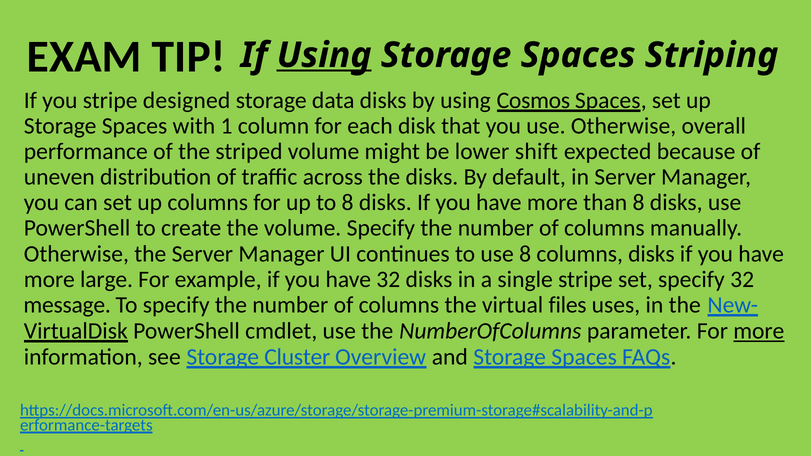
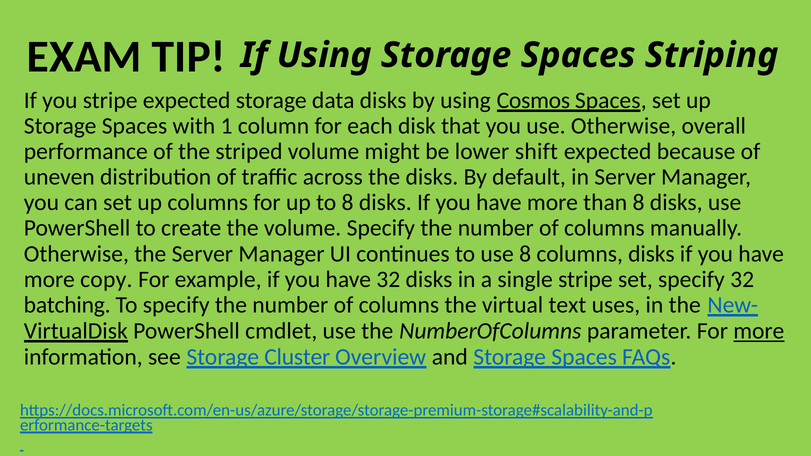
Using underline: present -> none (324, 55)
stripe designed: designed -> expected (187, 101)
large: large -> copy (106, 279)
message: message -> batching (67, 305)
files: files -> text (567, 305)
